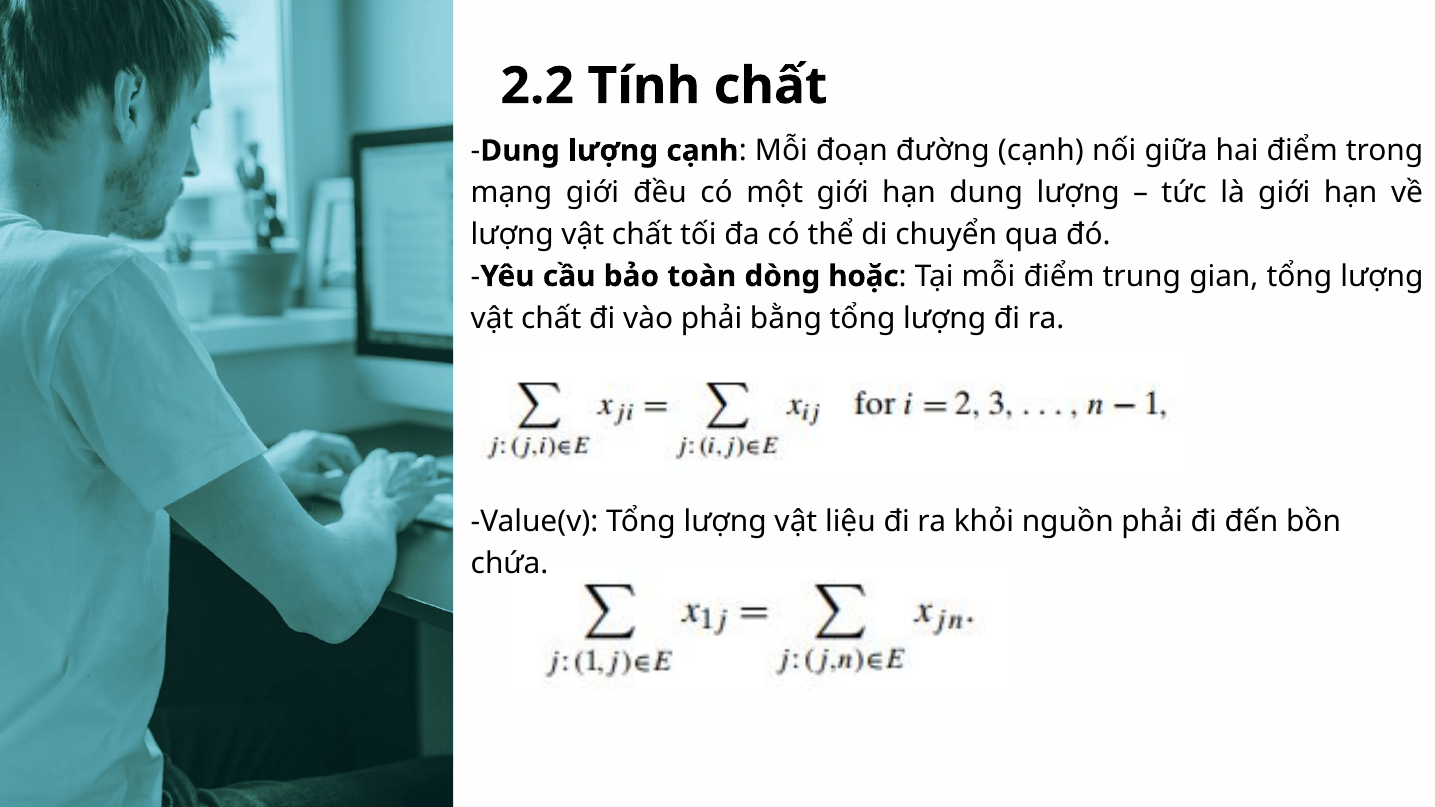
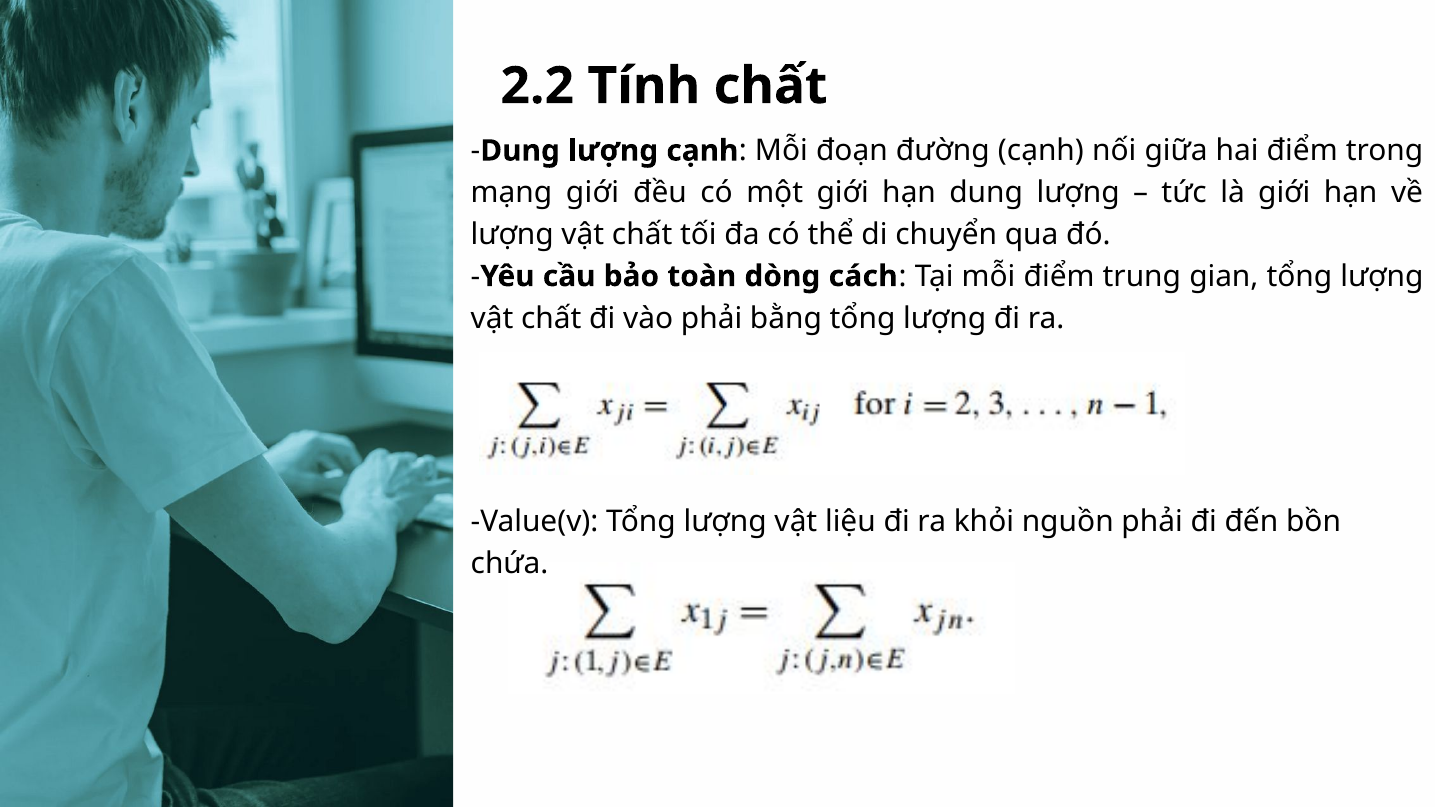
hoặc: hoặc -> cách (863, 276)
